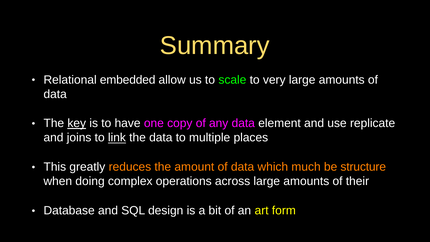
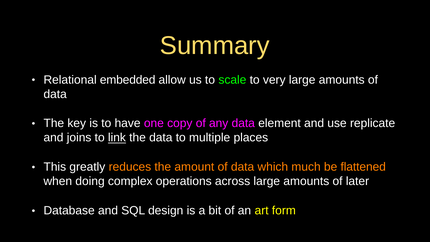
key underline: present -> none (77, 123)
structure: structure -> flattened (363, 167)
their: their -> later (357, 181)
